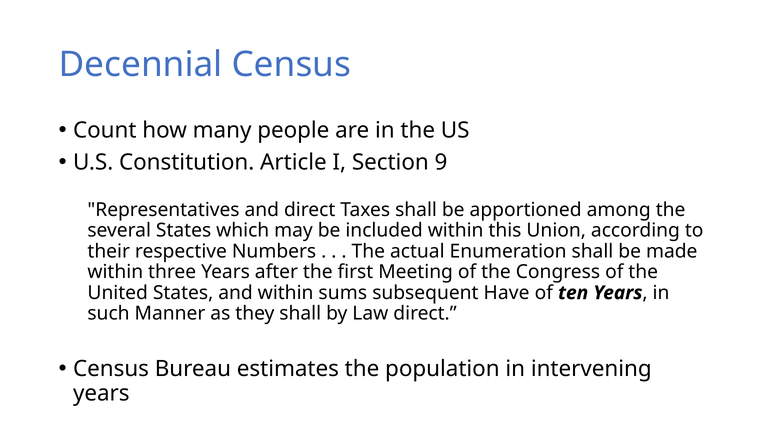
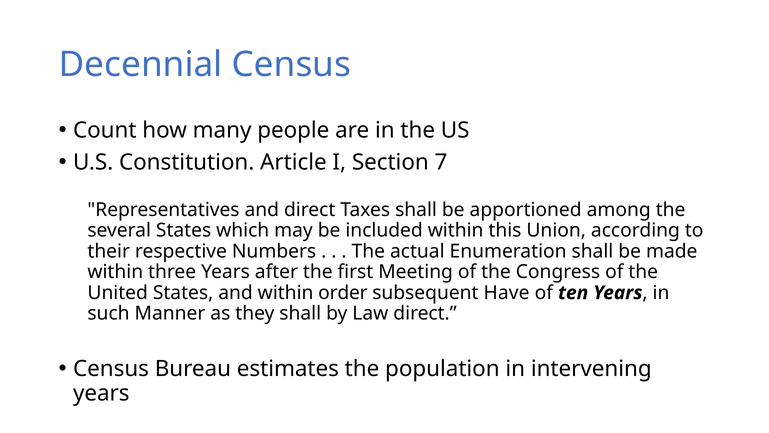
9: 9 -> 7 (441, 162)
sums: sums -> order (343, 293)
